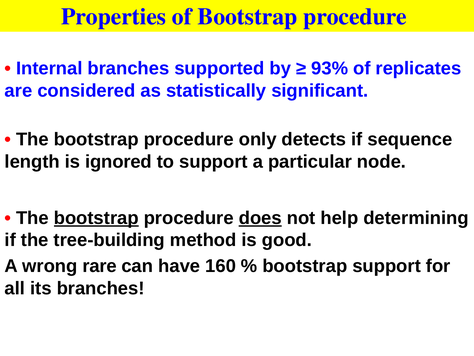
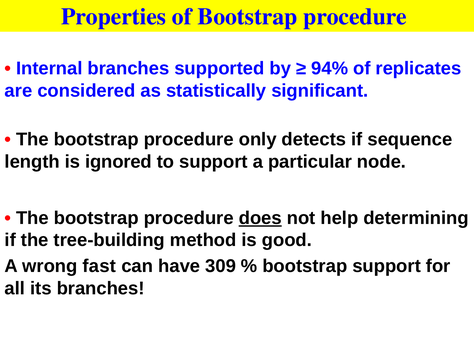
93%: 93% -> 94% (330, 68)
bootstrap underline: present -> none (96, 218)
rare: rare -> fast (99, 266)
160: 160 -> 309 (221, 266)
